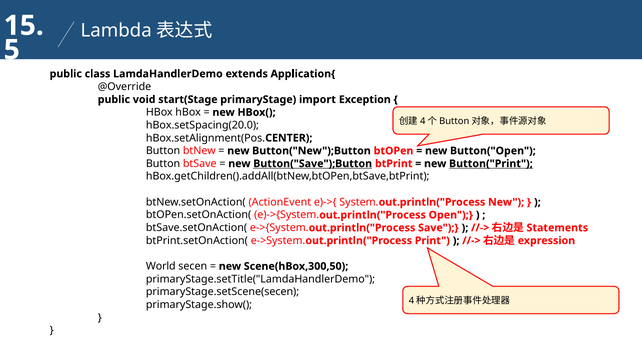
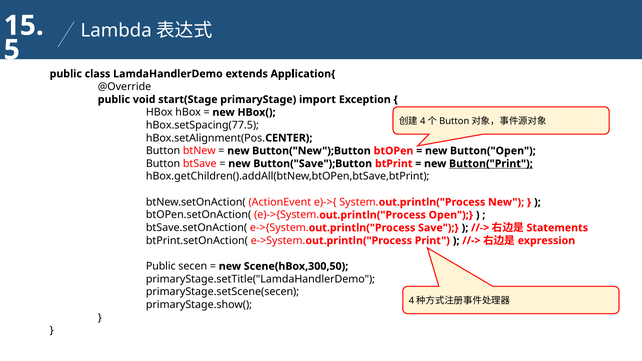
hBox.setSpacing(20.0: hBox.setSpacing(20.0 -> hBox.setSpacing(77.5 (202, 125)
Button("Save");Button underline: present -> none (313, 164)
World: World -> Public (161, 266)
